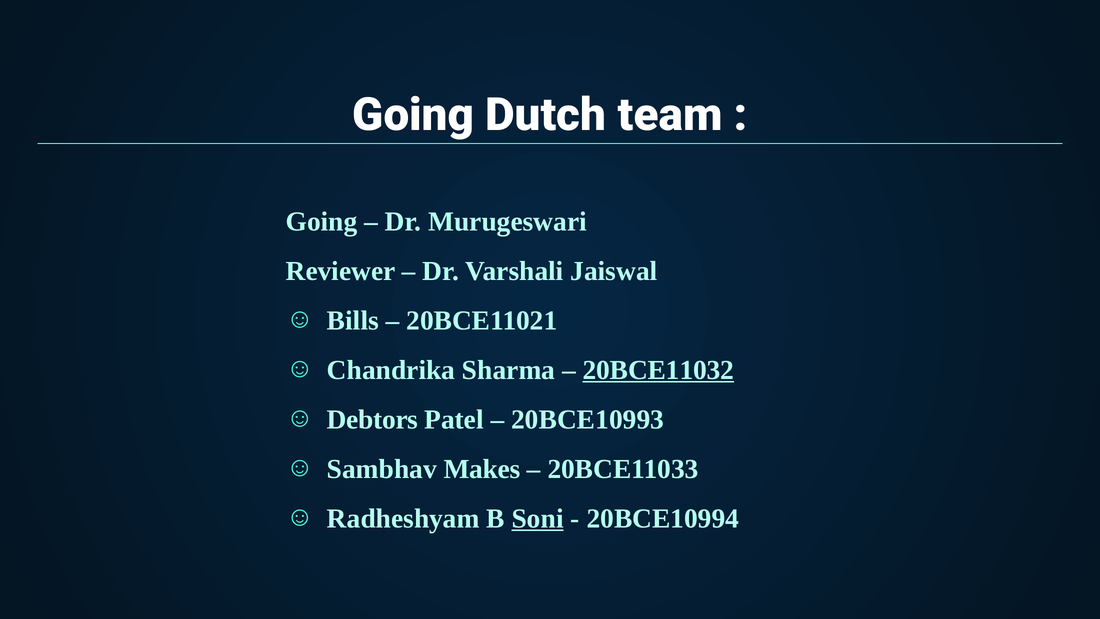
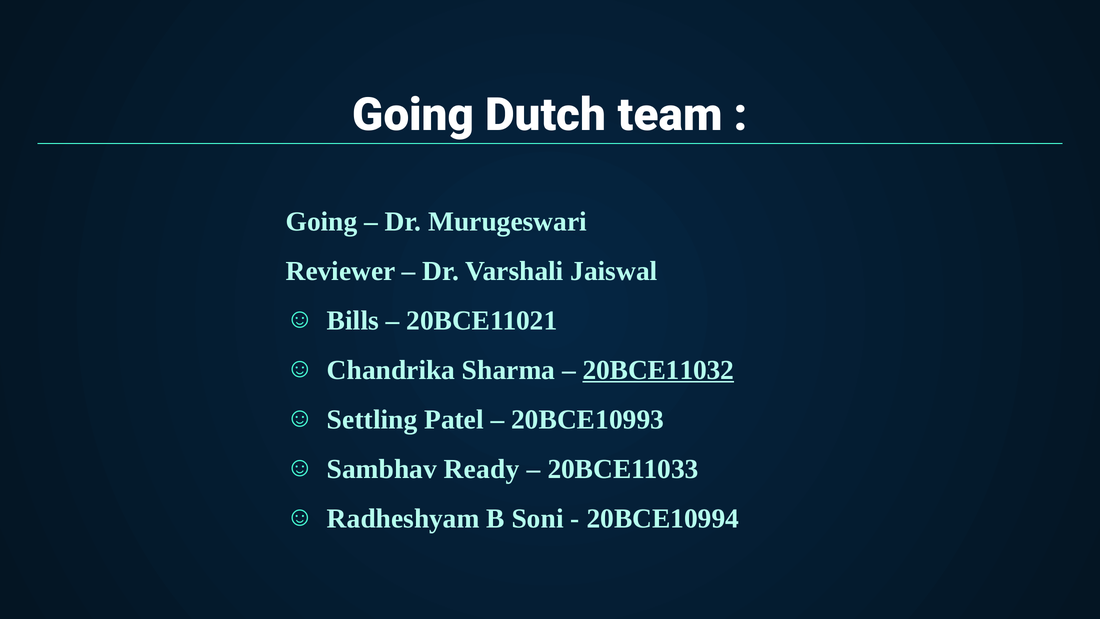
Debtors: Debtors -> Settling (372, 419)
Makes: Makes -> Ready (482, 469)
Soni underline: present -> none (538, 518)
